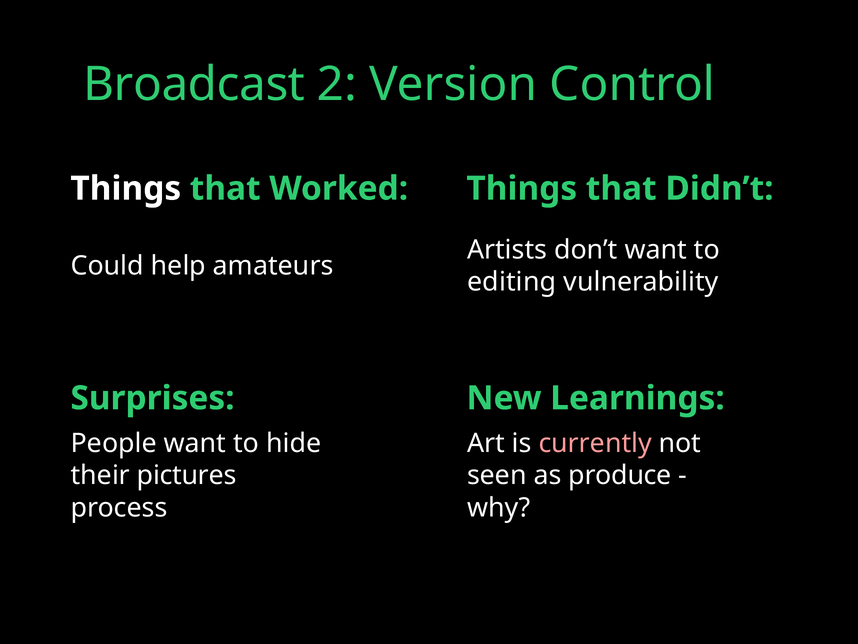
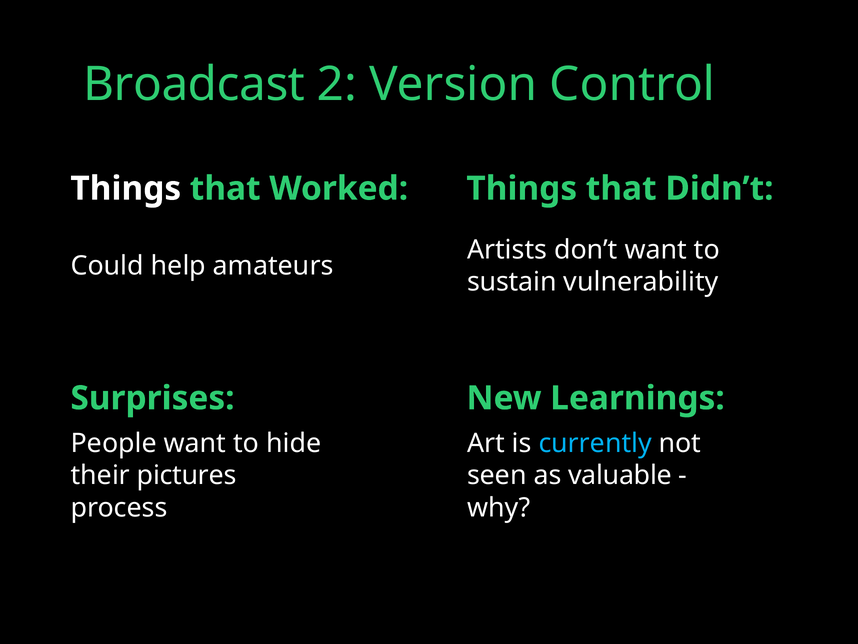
editing: editing -> sustain (512, 282)
currently colour: pink -> light blue (595, 443)
produce: produce -> valuable (620, 475)
